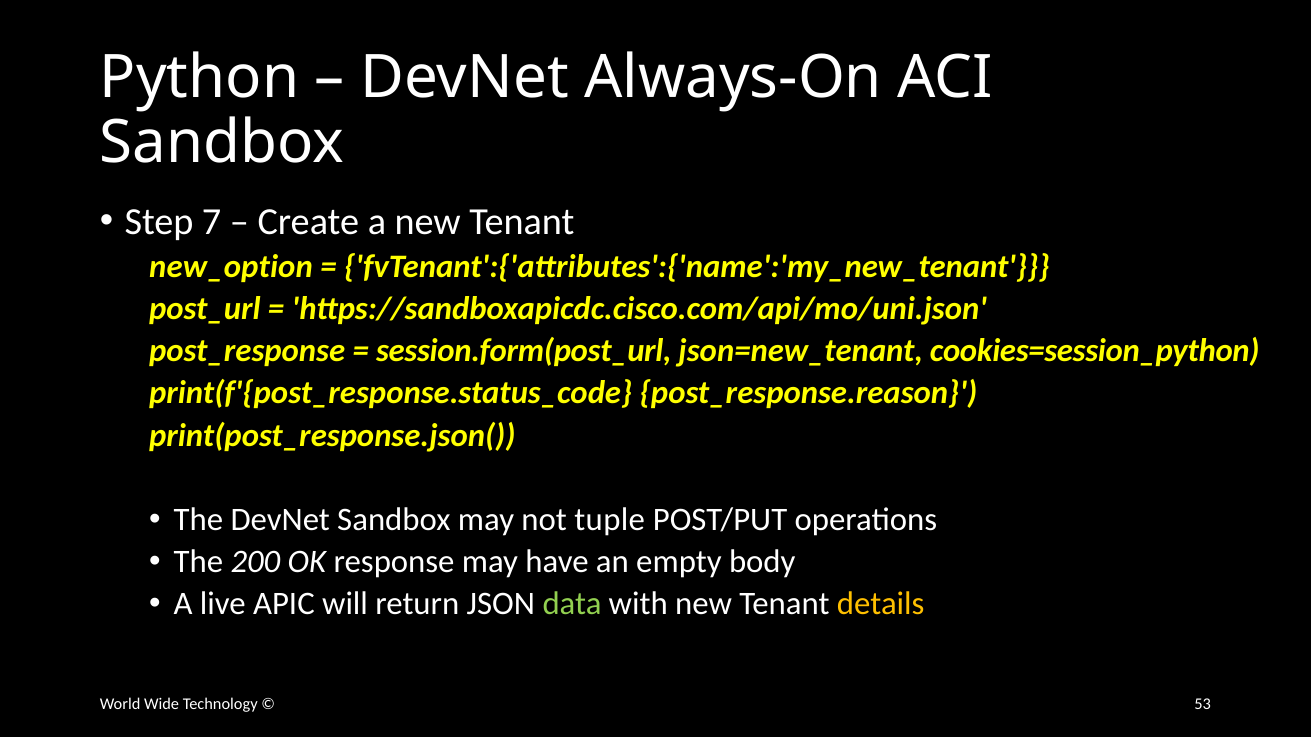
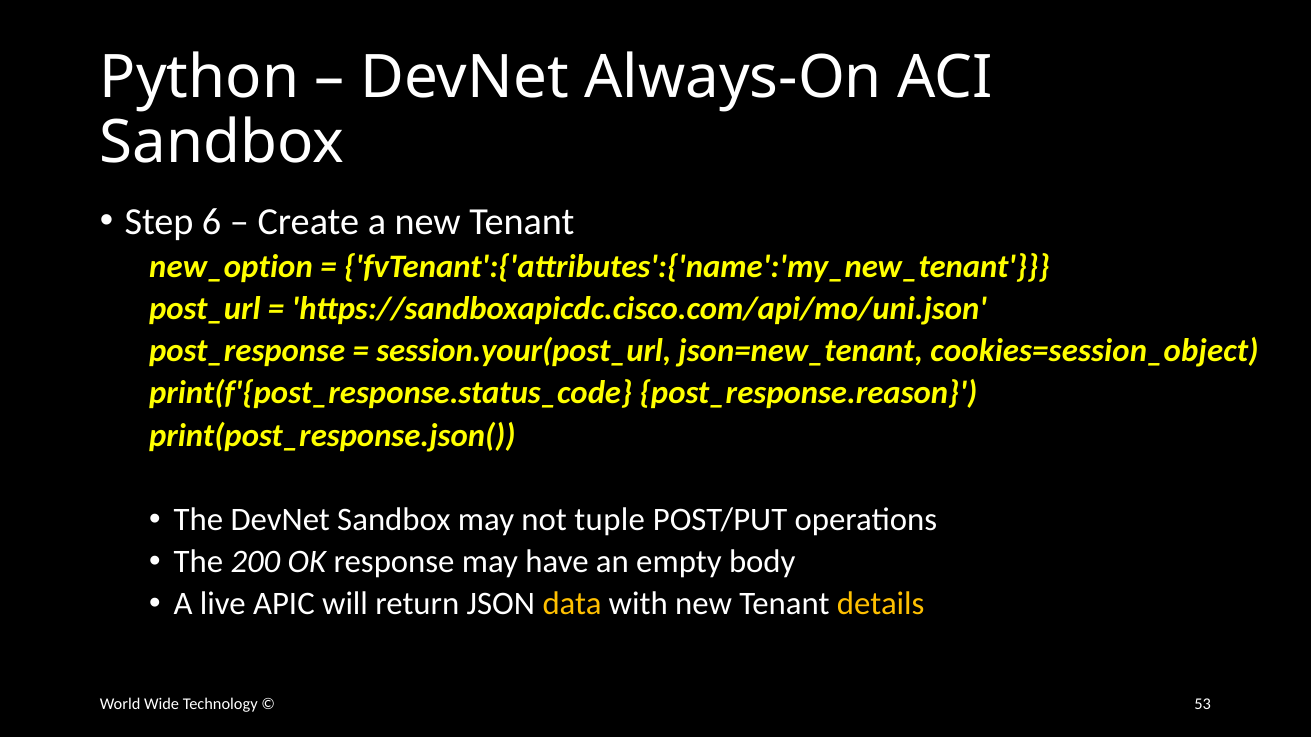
7: 7 -> 6 (212, 222)
session.form(post_url: session.form(post_url -> session.your(post_url (524, 351)
cookies=session_python: cookies=session_python -> cookies=session_object (1095, 351)
data colour: light green -> yellow (572, 604)
